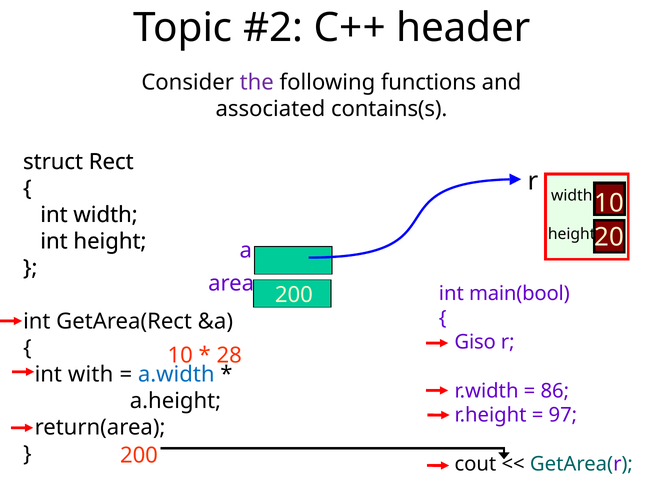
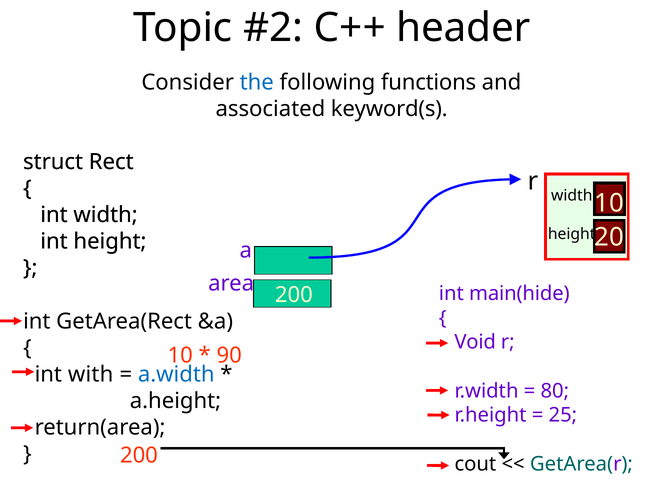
the colour: purple -> blue (257, 83)
contains(s: contains(s -> keyword(s (389, 109)
main(bool: main(bool -> main(hide (519, 293)
Giso: Giso -> Void (475, 342)
28: 28 -> 90 (229, 356)
86: 86 -> 80 (555, 391)
97: 97 -> 25 (563, 415)
